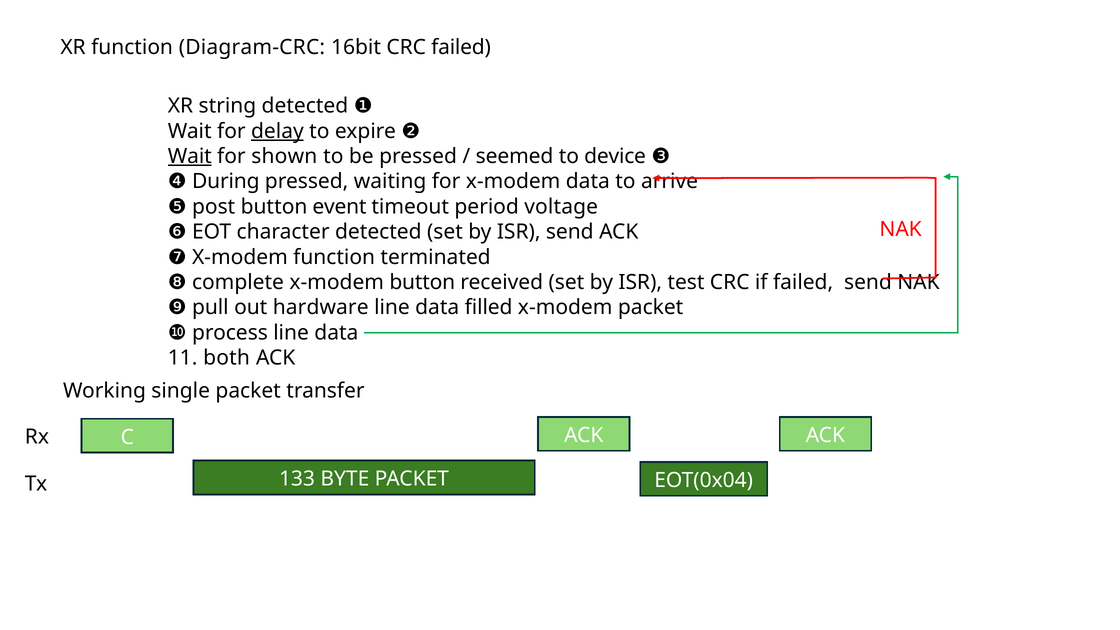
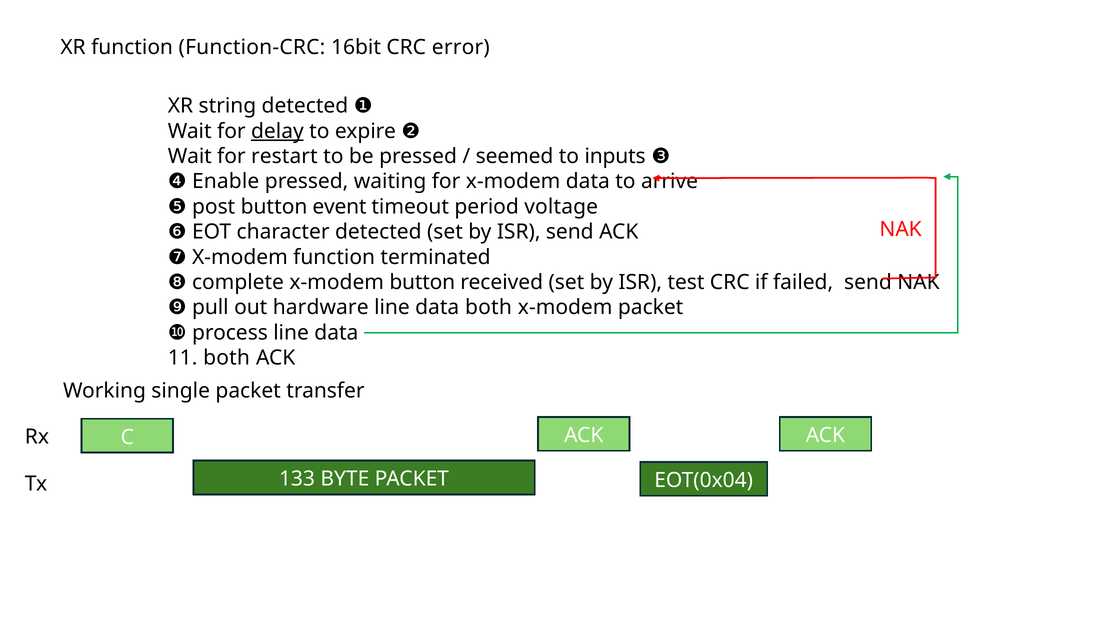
Diagram-CRC: Diagram-CRC -> Function-CRC (252, 47)
CRC failed: failed -> error (461, 47)
Wait underline: present -> none (190, 156)
shown: shown -> restart (284, 156)
device: device -> inputs (615, 156)
During: During -> Enable (226, 182)
data filled: filled -> both (488, 308)
